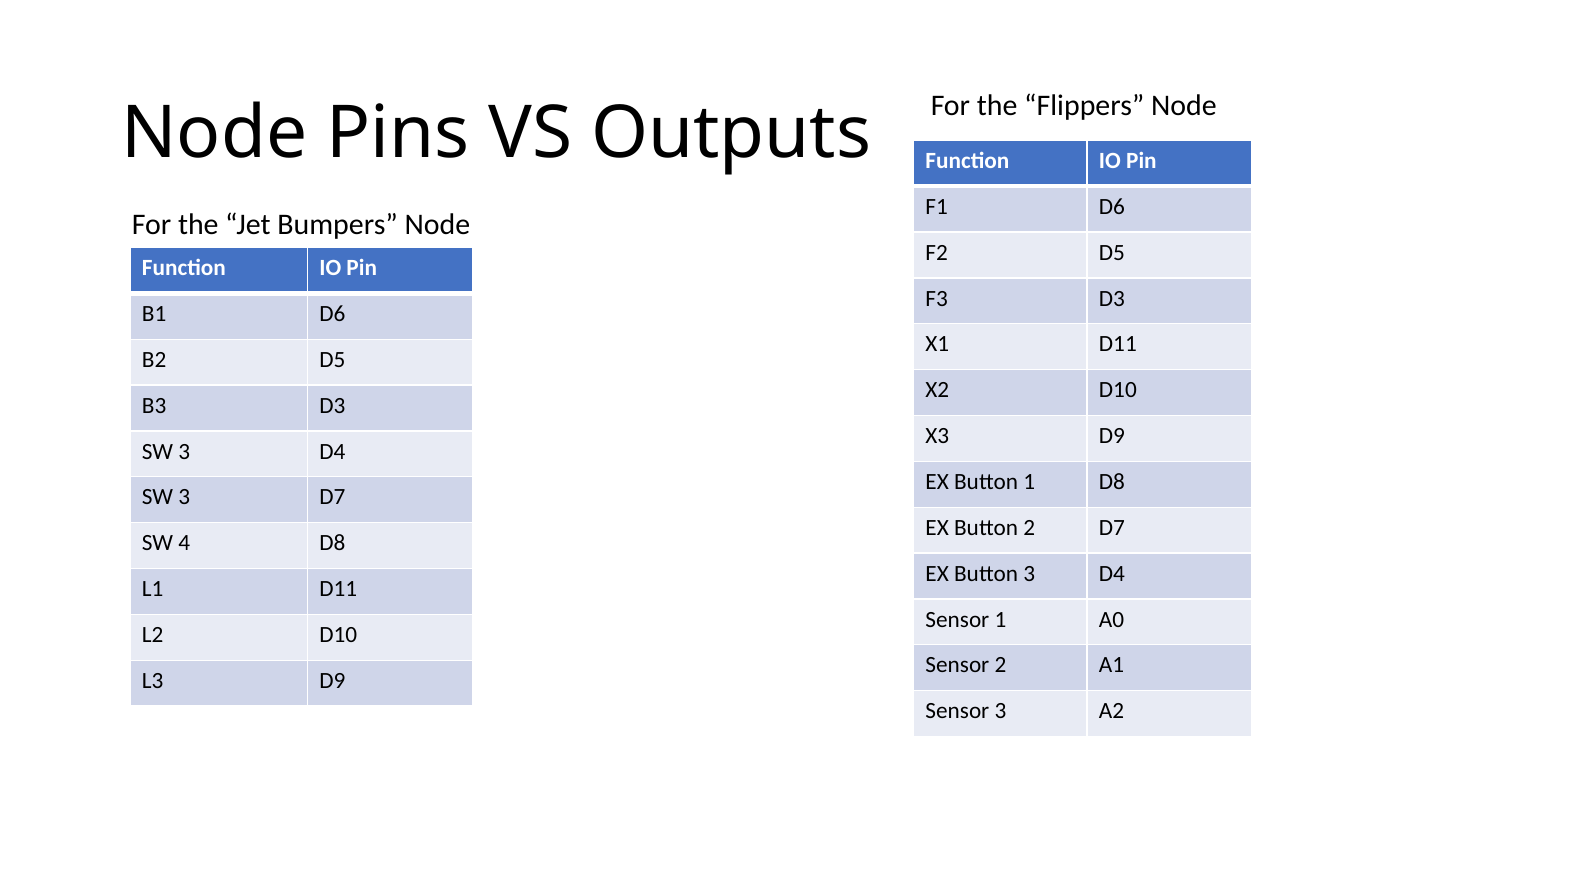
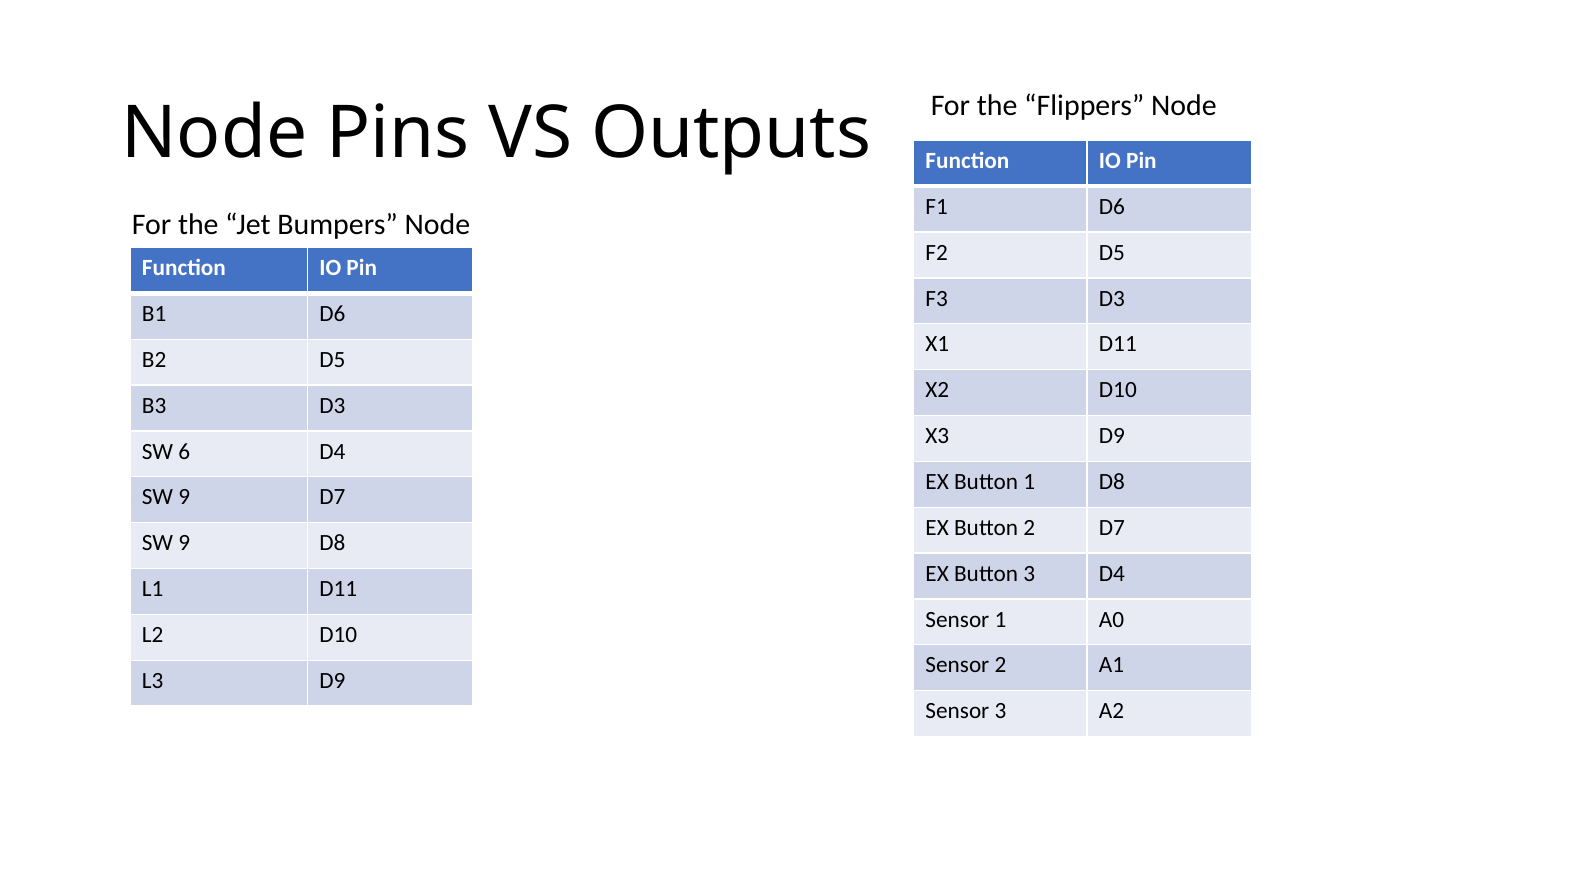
3: 3 -> 6 (184, 452)
3: 3 -> 9 (184, 498)
4: 4 -> 9 (184, 543)
